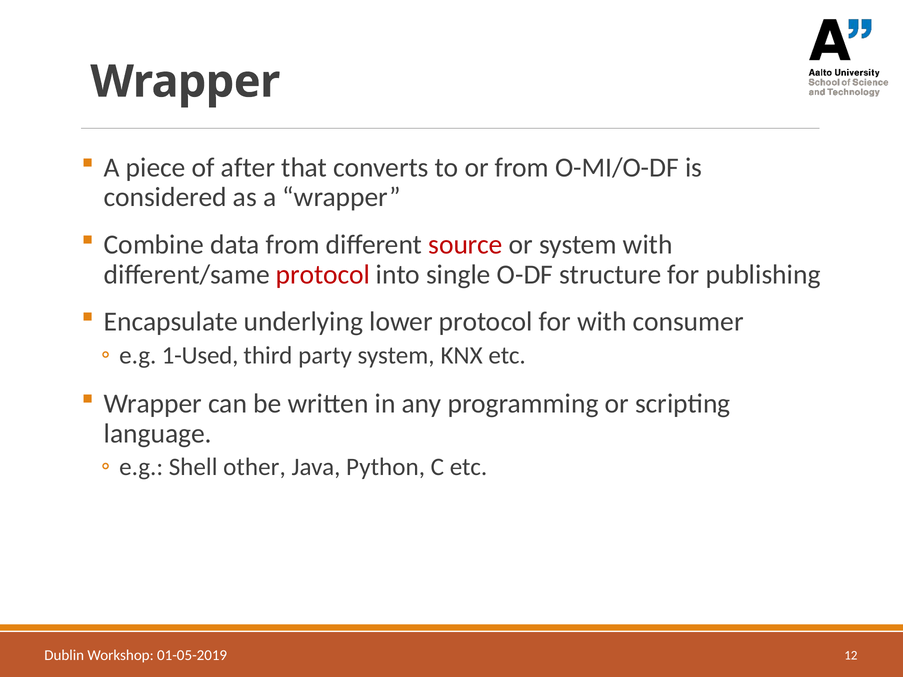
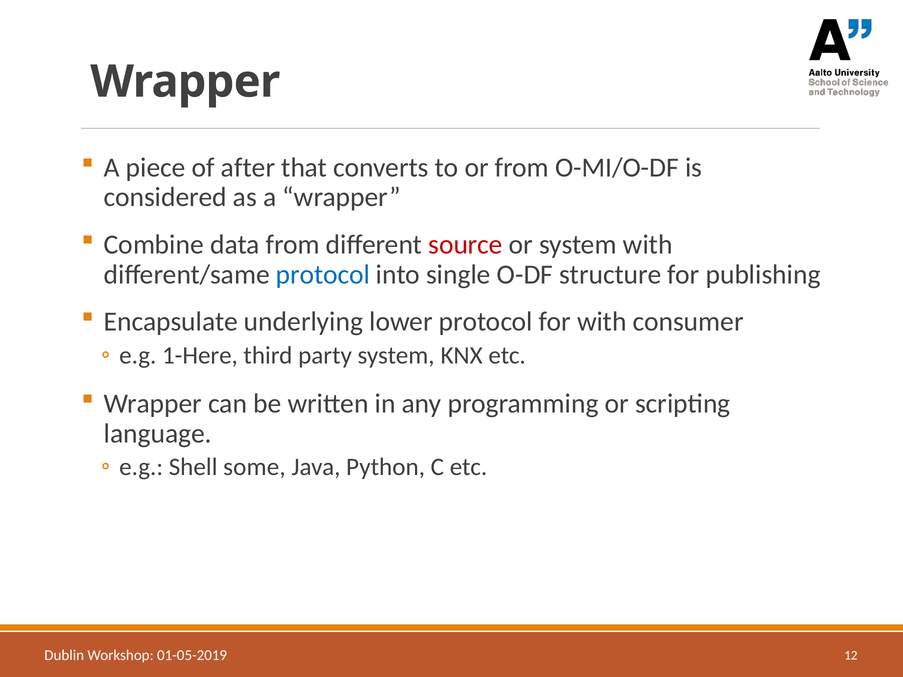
protocol colour: red -> blue (323, 275)
1-Used: 1-Used -> 1-Here (200, 355)
other: other -> some (254, 467)
